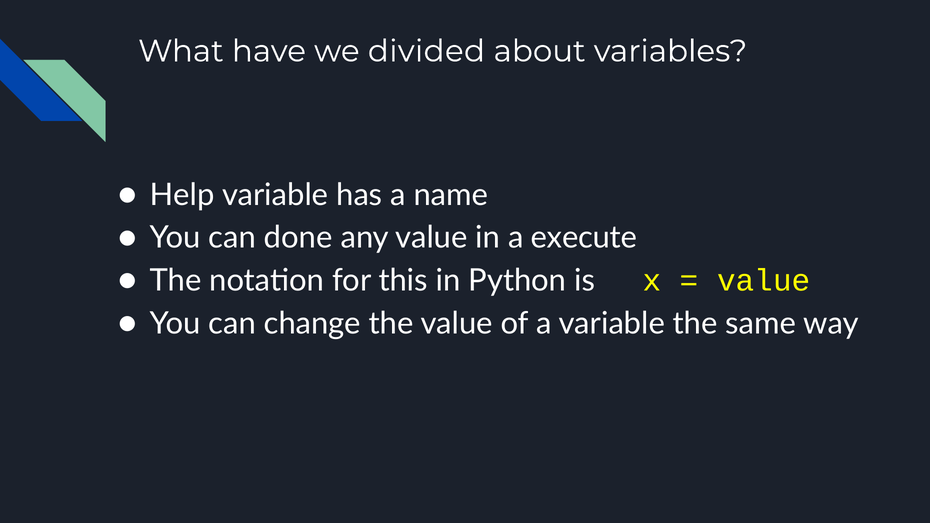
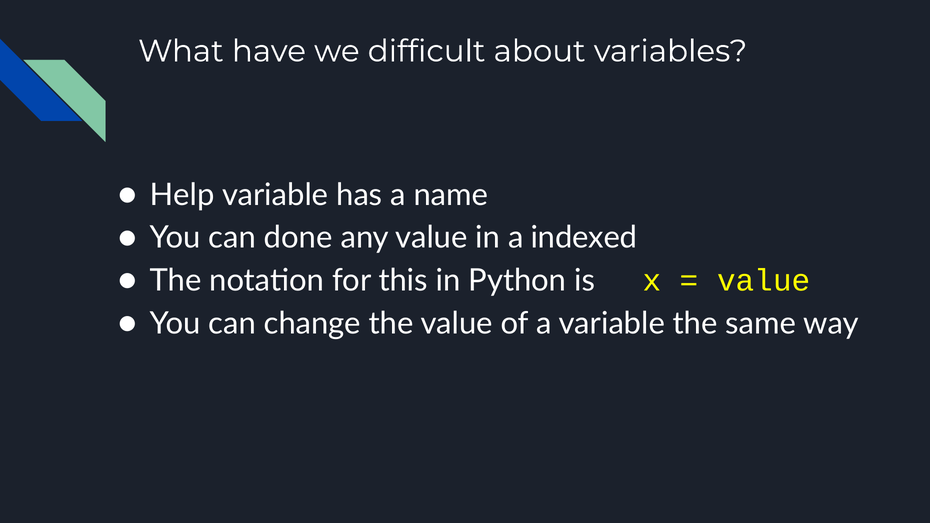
divided: divided -> difficult (427, 51)
execute: execute -> indexed (584, 238)
